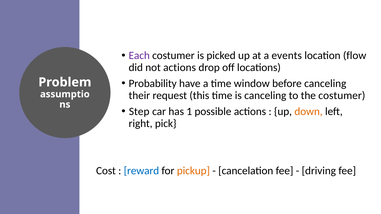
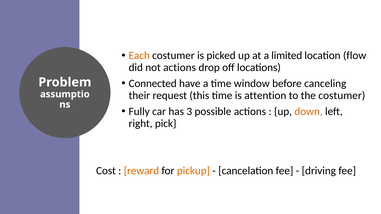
Each colour: purple -> orange (139, 56)
events: events -> limited (287, 56)
Probability: Probability -> Connected (153, 84)
is canceling: canceling -> attention (265, 96)
Step: Step -> Fully (139, 112)
1: 1 -> 3 (189, 112)
reward colour: blue -> orange (141, 171)
